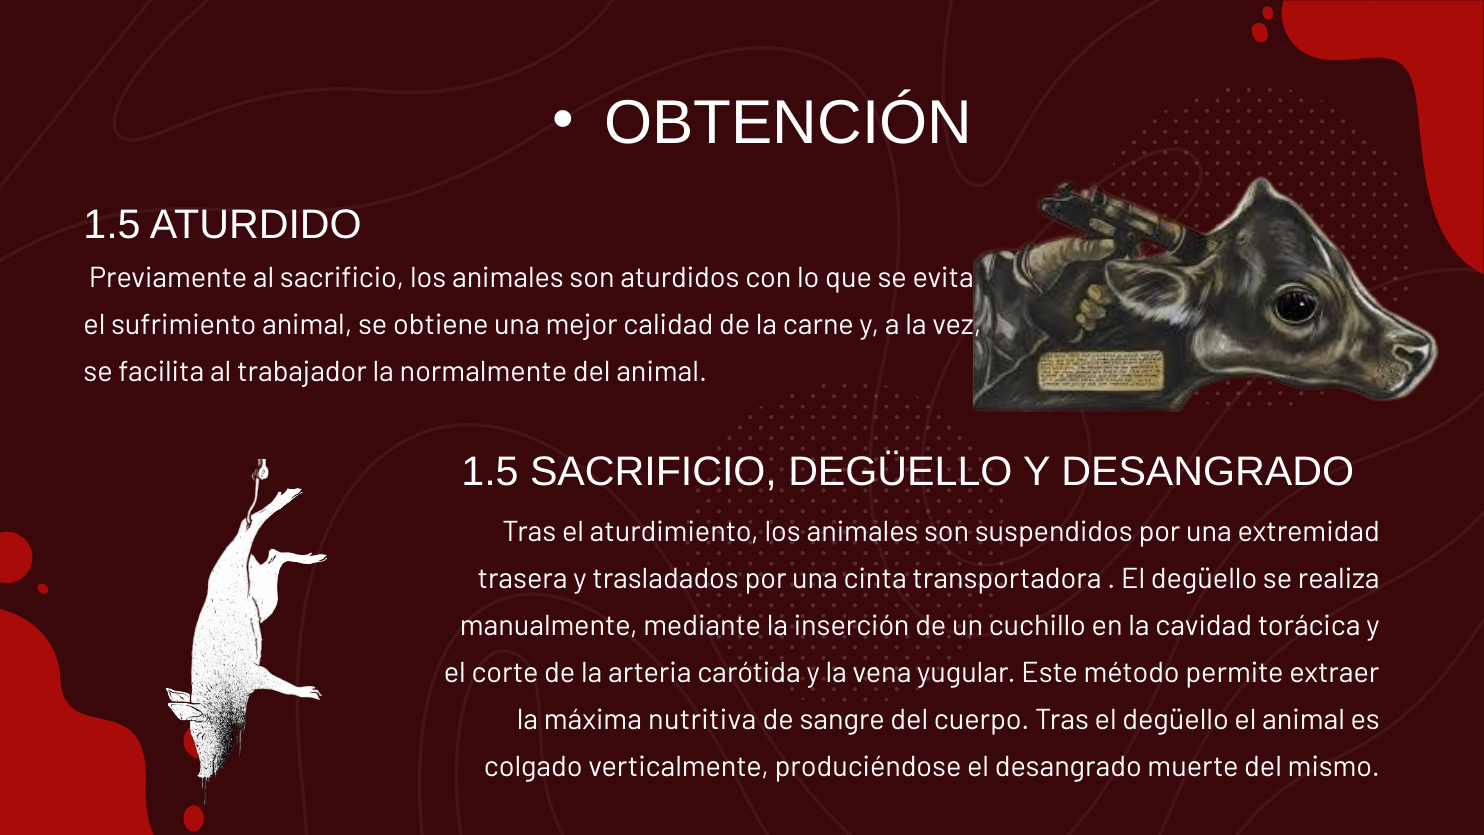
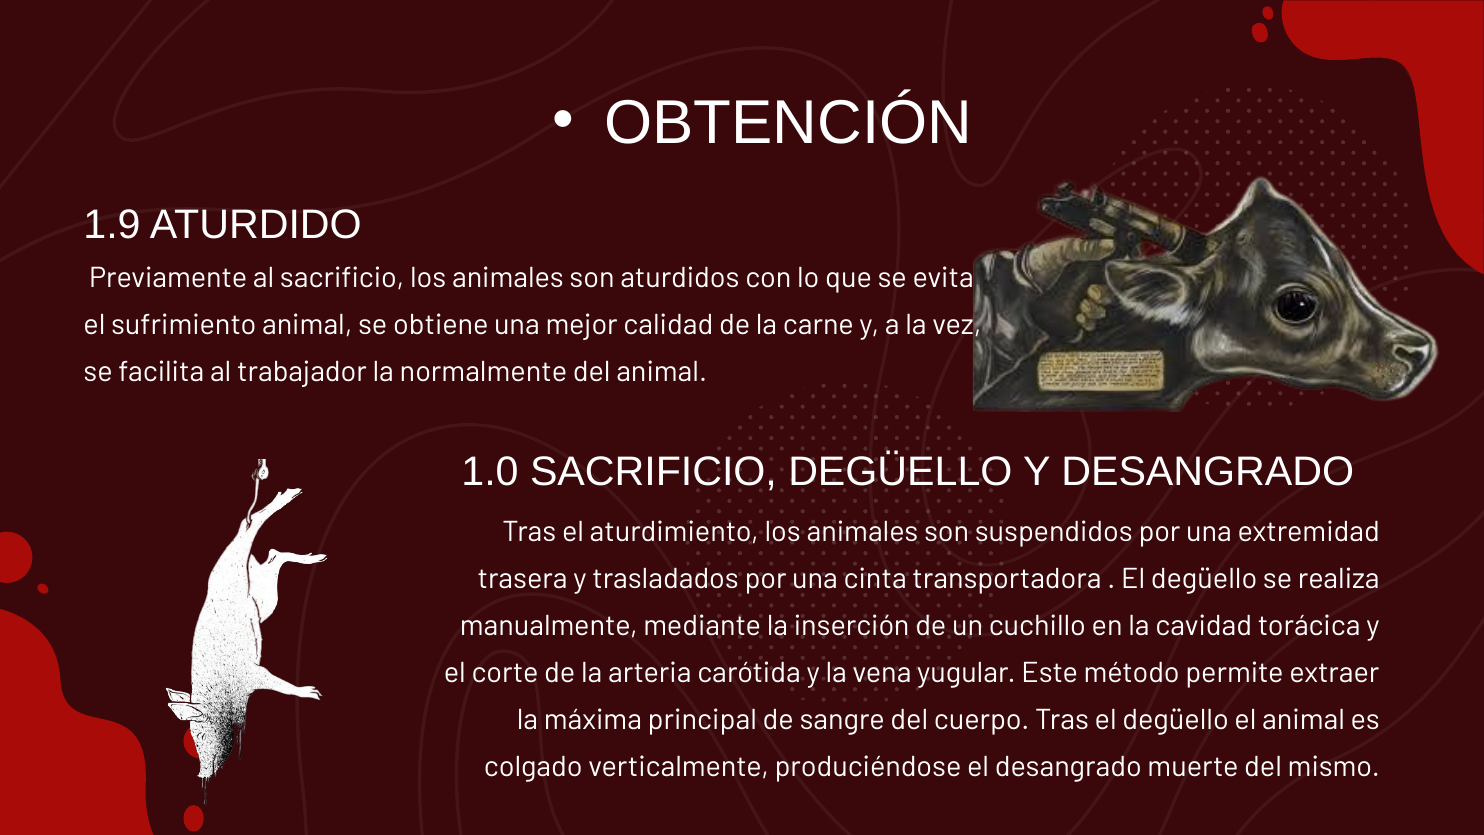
1.5: 1.5 -> 1.9 (112, 224)
1.5: 1.5 -> 1.0 (490, 472)
nutritiva: nutritiva -> principal (702, 720)
